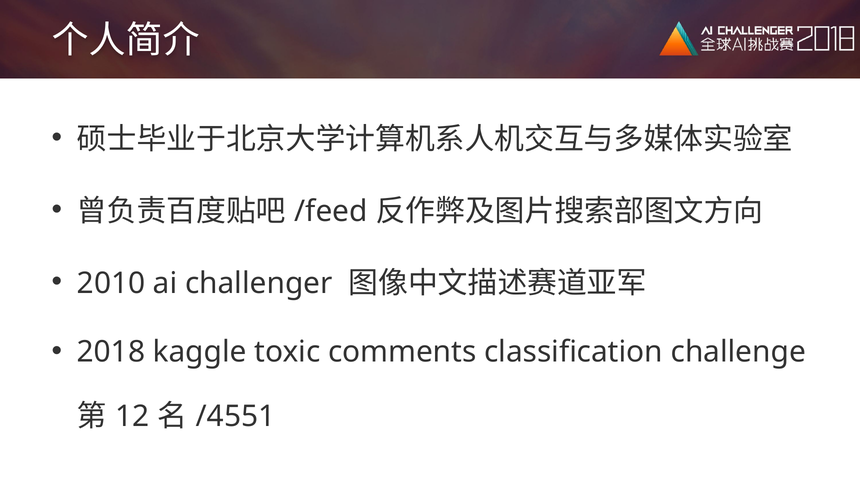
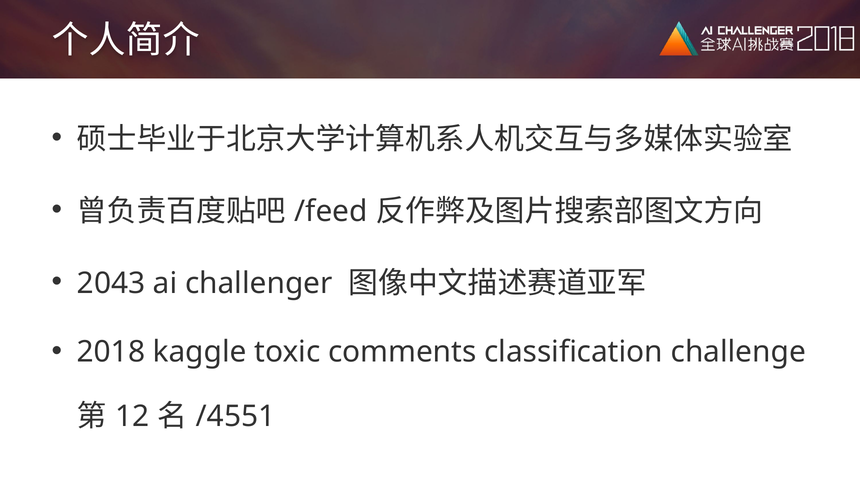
2010: 2010 -> 2043 (111, 283)
